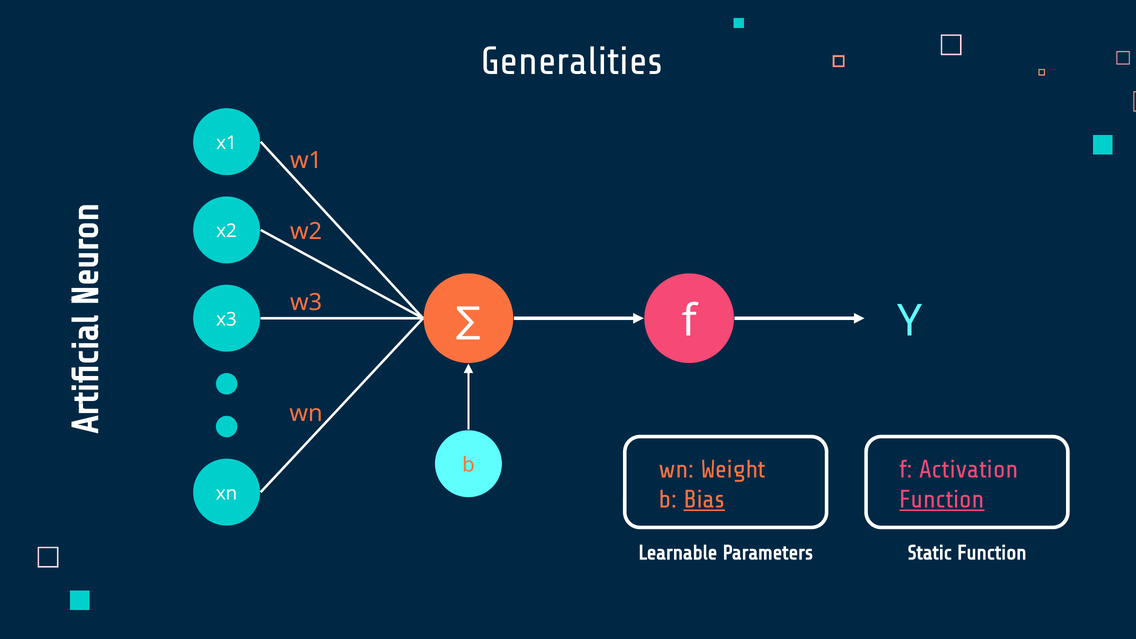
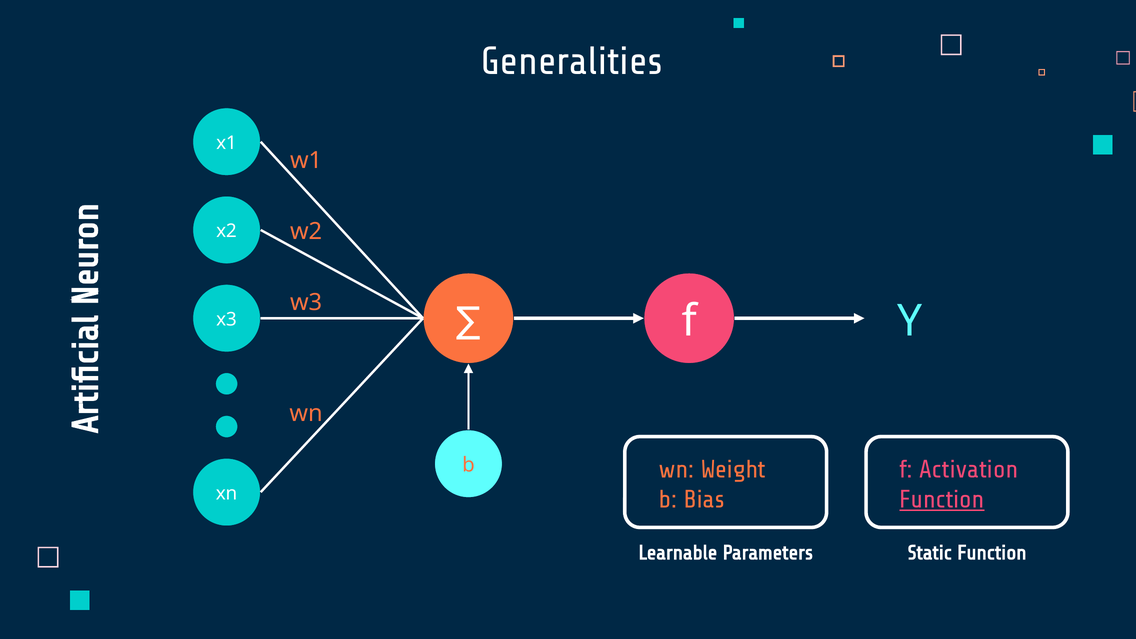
Bias underline: present -> none (704, 500)
